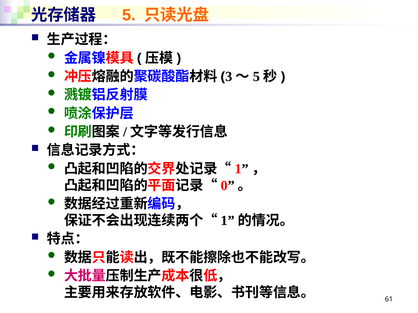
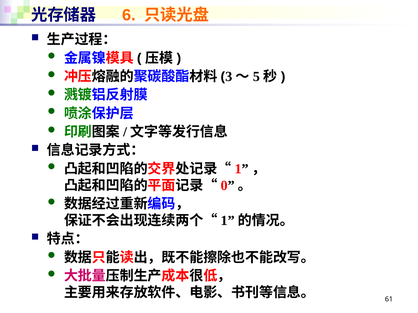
5: 5 -> 6 (129, 15)
